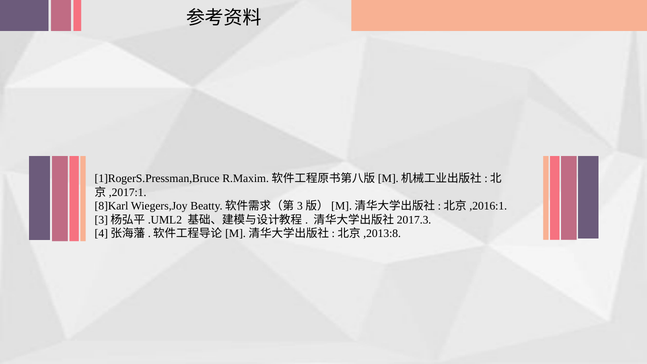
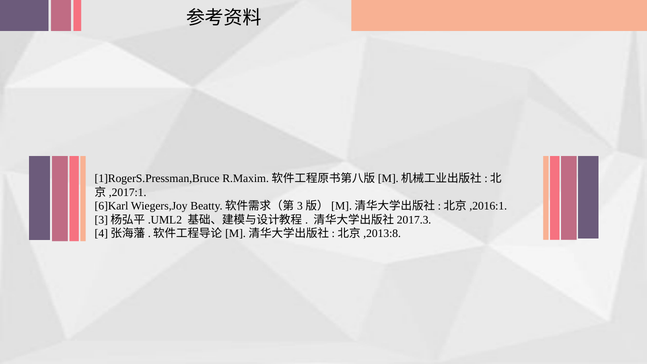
8]Karl: 8]Karl -> 6]Karl (111, 206)
